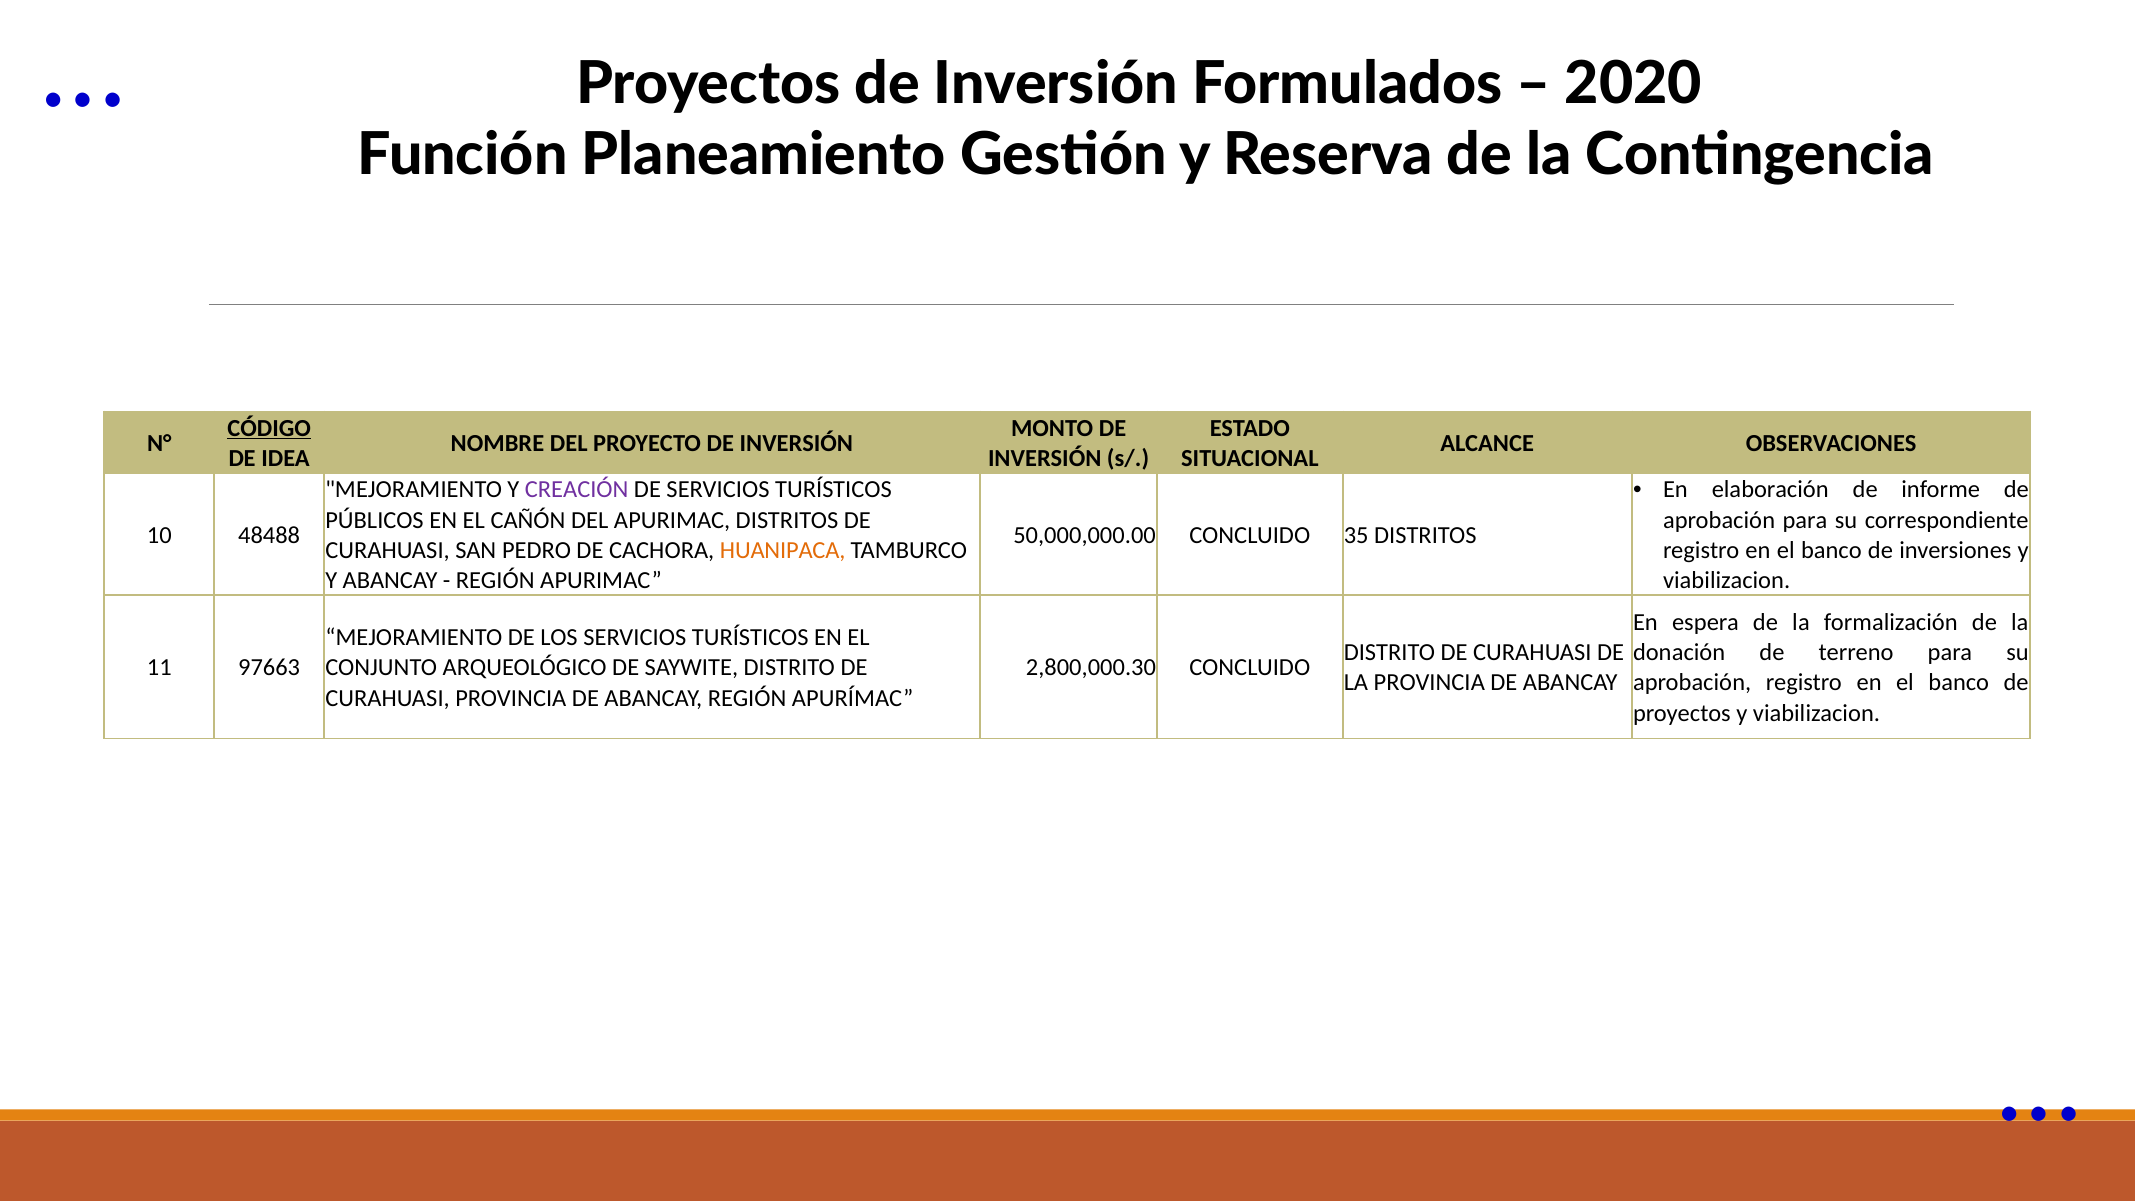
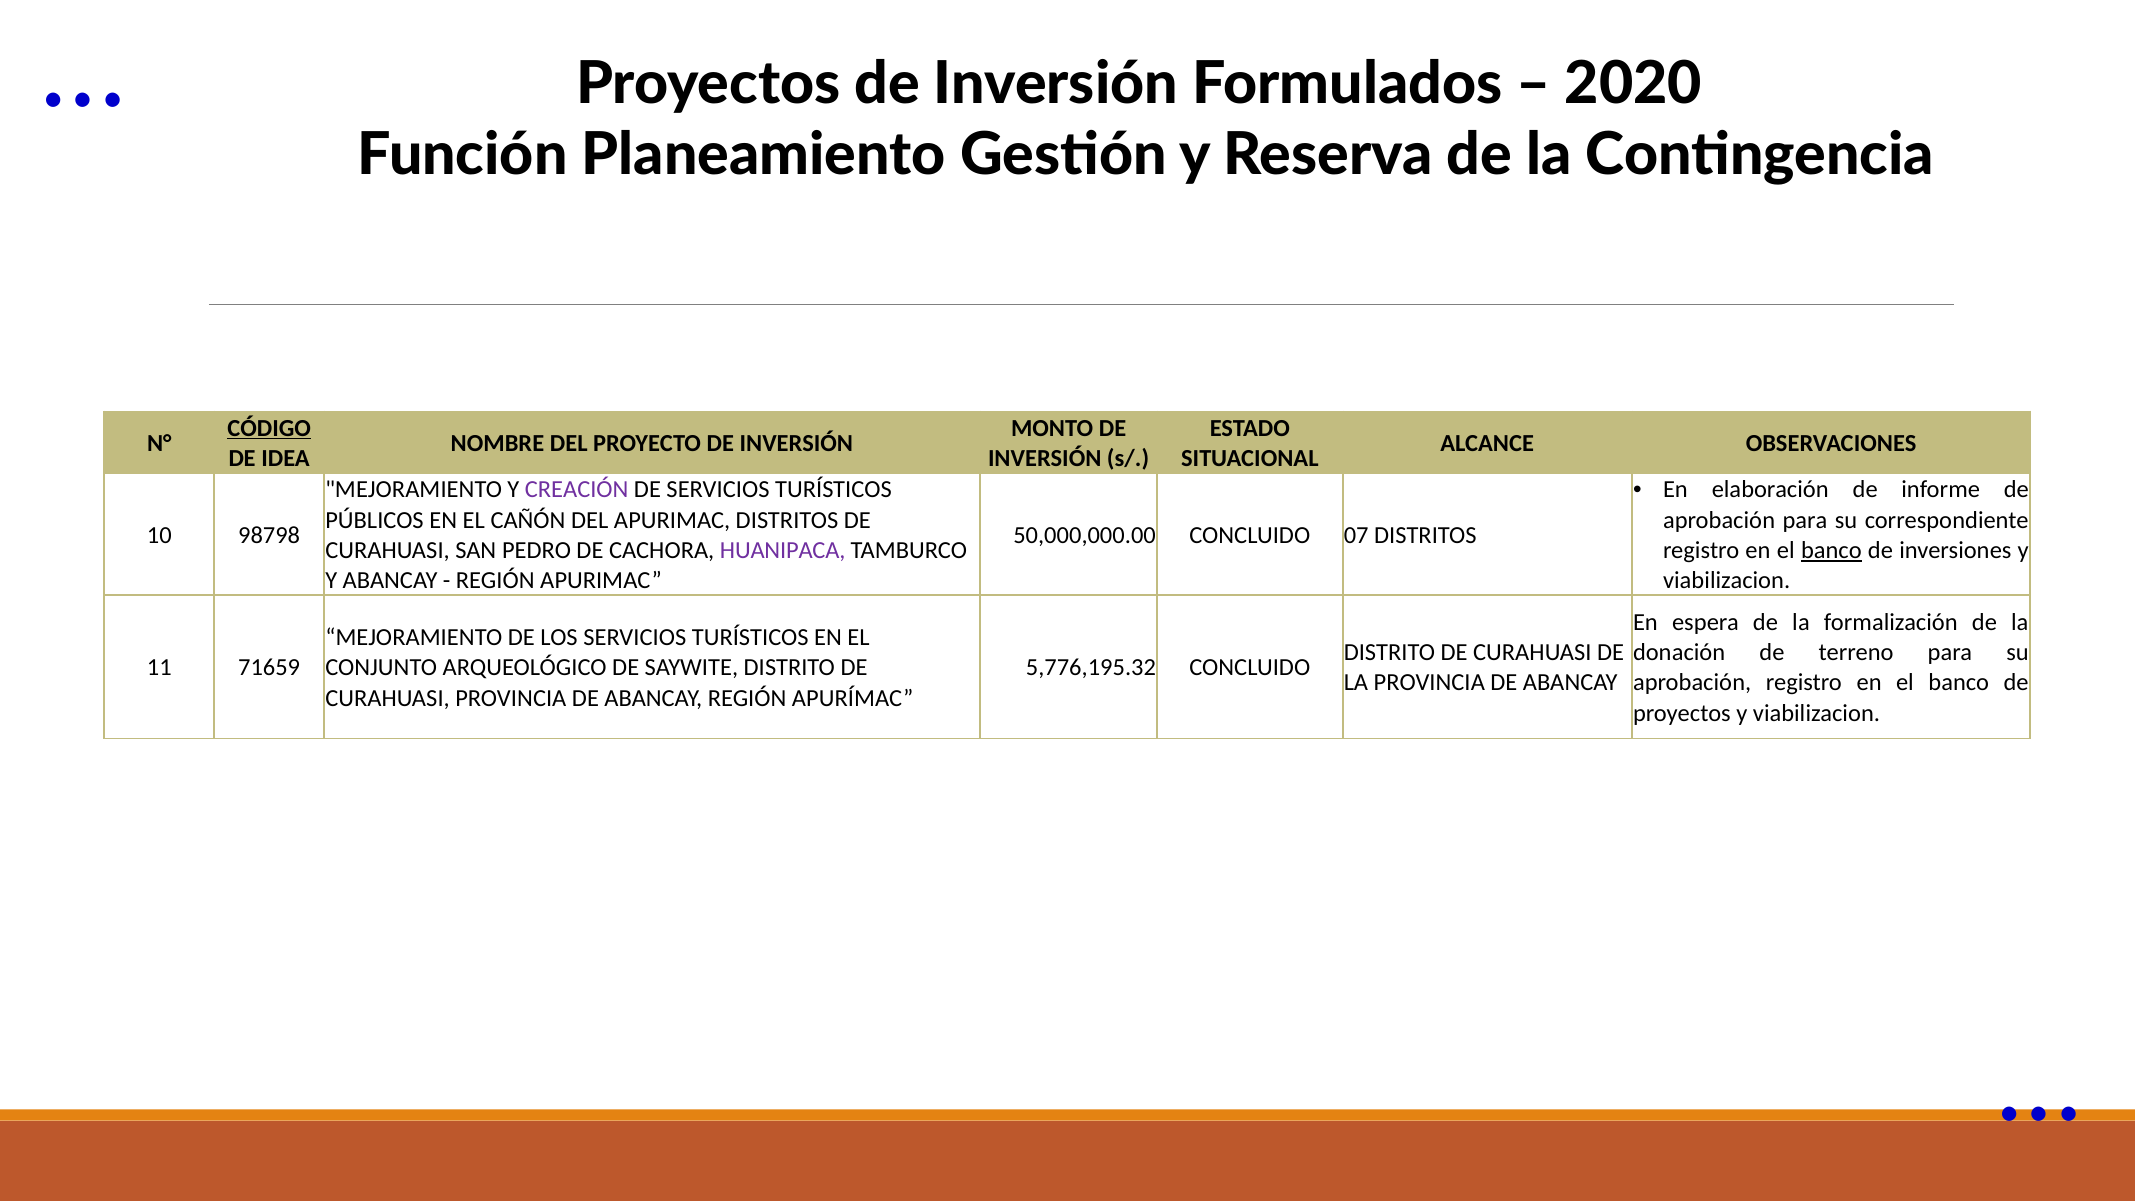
48488: 48488 -> 98798 (269, 535)
35: 35 -> 07 (1356, 535)
HUANIPACA colour: orange -> purple (783, 550)
banco underline: none -> present (1831, 550)
97663: 97663 -> 71659 (269, 668)
2,800,000.30: 2,800,000.30 -> 5,776,195.32 (1091, 668)
